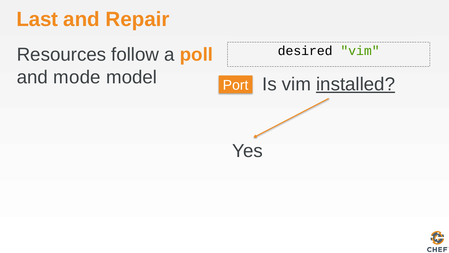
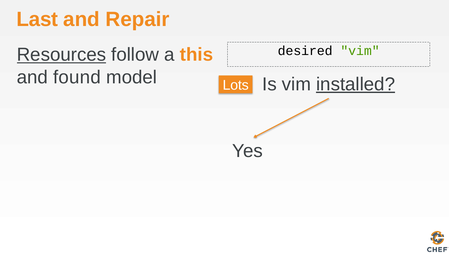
Resources underline: none -> present (61, 55)
poll: poll -> this (196, 55)
mode: mode -> found (77, 77)
Port: Port -> Lots (236, 85)
